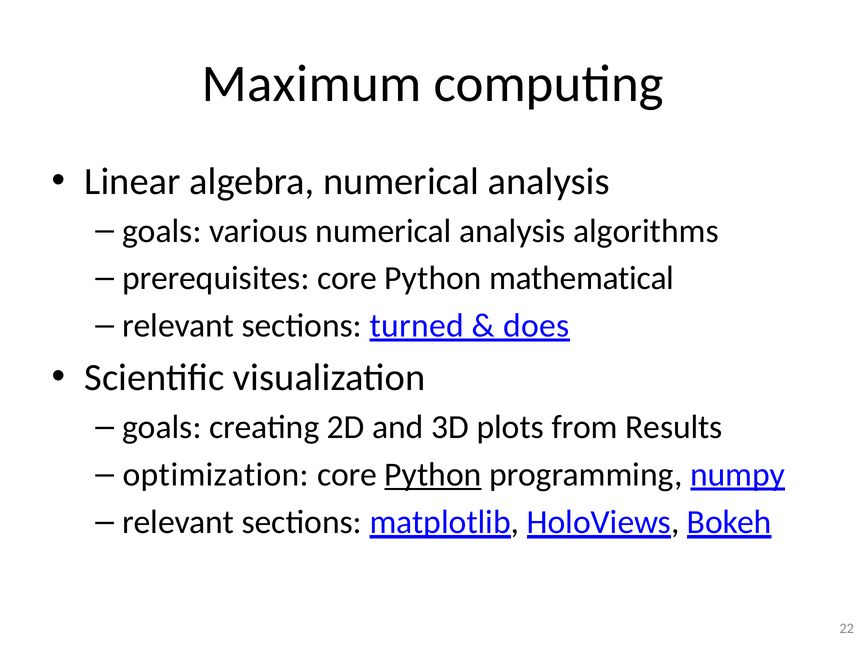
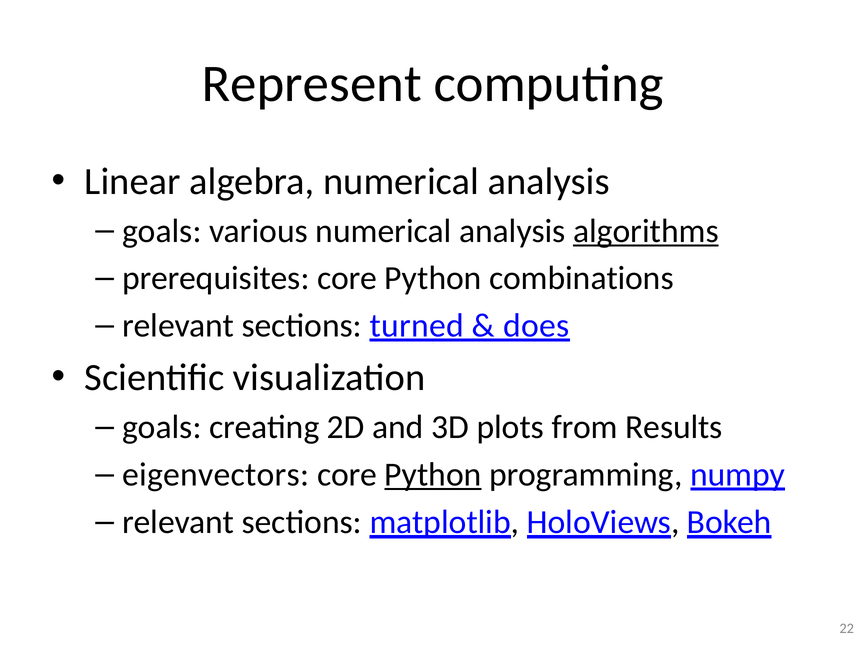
Maximum: Maximum -> Represent (312, 84)
algorithms underline: none -> present (646, 231)
mathematical: mathematical -> combinations (581, 279)
optimization: optimization -> eigenvectors (216, 475)
